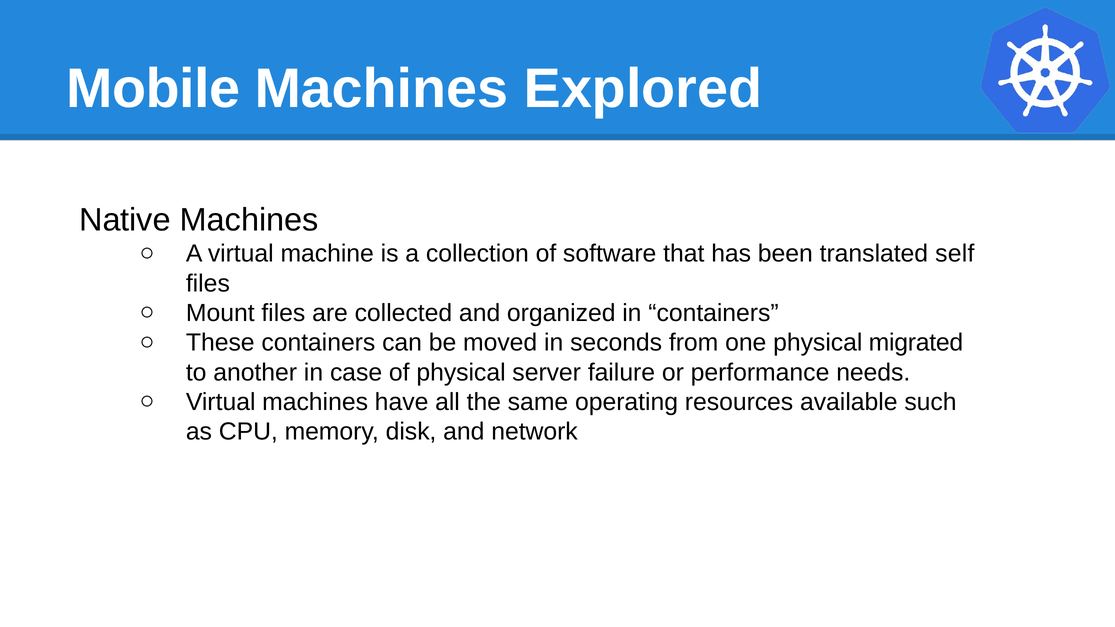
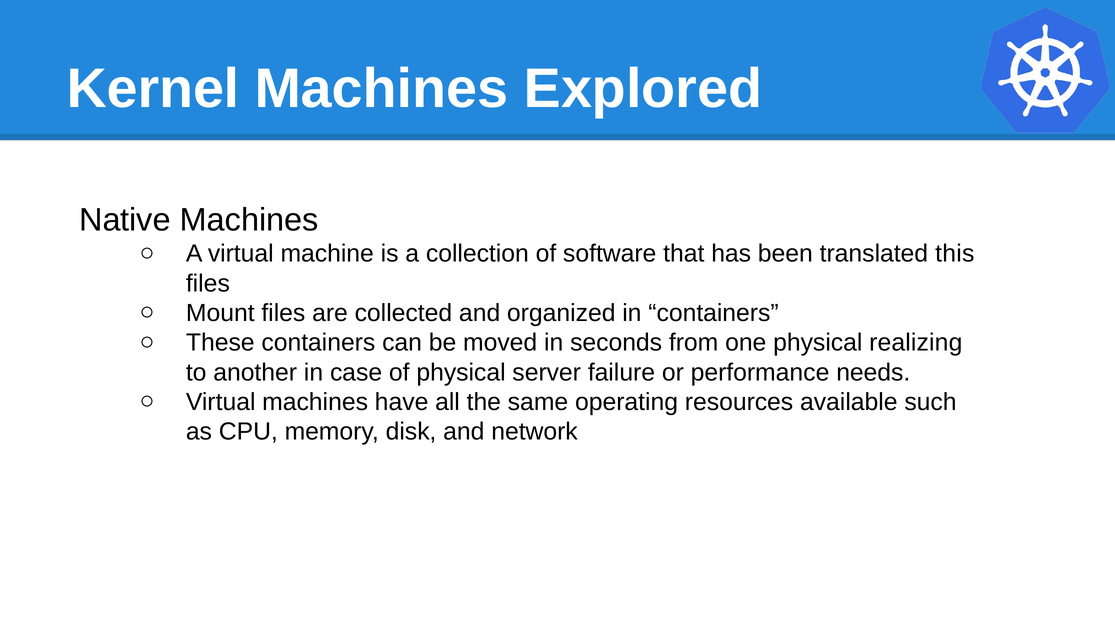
Mobile: Mobile -> Kernel (153, 89)
self: self -> this (955, 254)
migrated: migrated -> realizing (916, 343)
